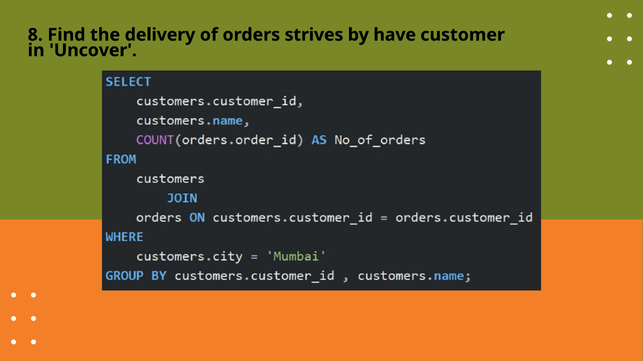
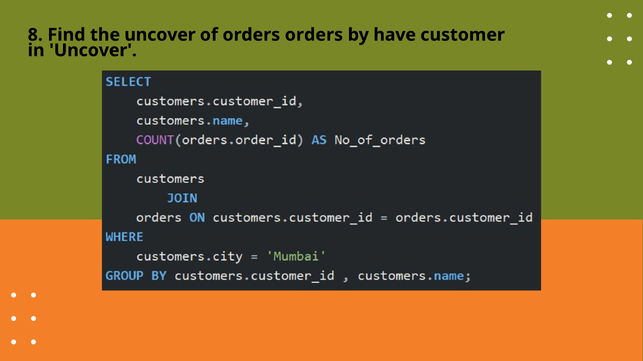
the delivery: delivery -> uncover (160, 35)
orders strives: strives -> orders (314, 35)
